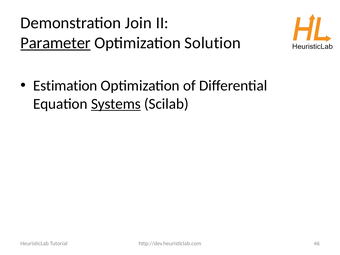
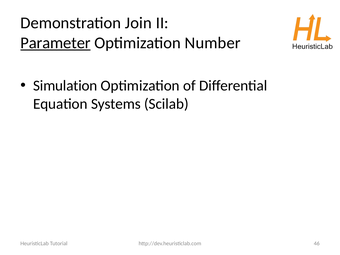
Solution: Solution -> Number (213, 43)
Estimation: Estimation -> Simulation (65, 86)
Systems underline: present -> none (116, 104)
